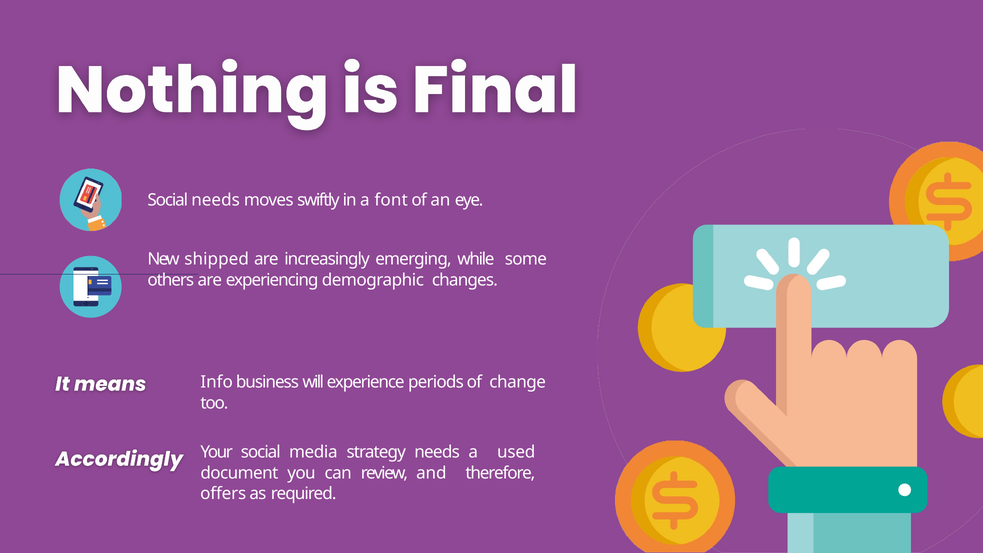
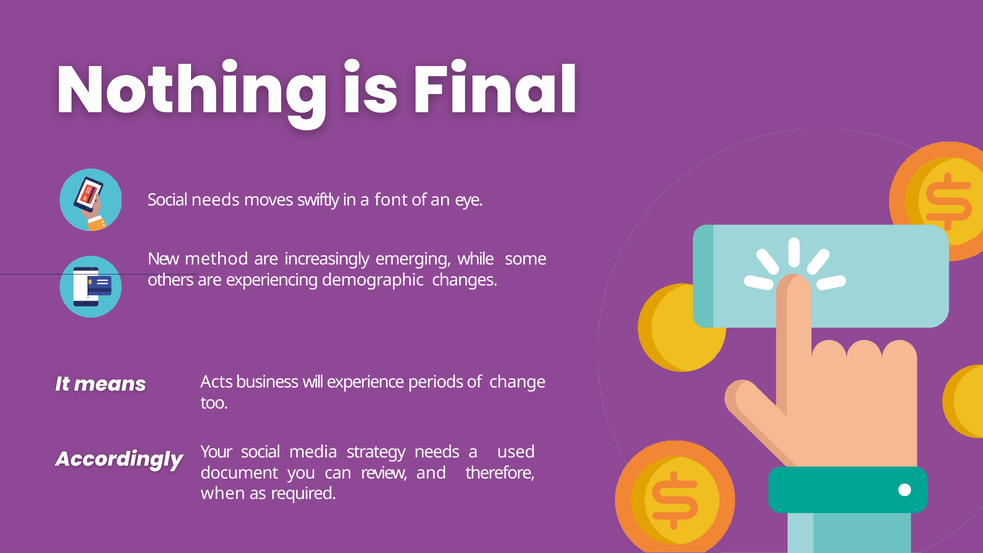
shipped: shipped -> method (217, 259)
Info: Info -> Acts (217, 382)
offers: offers -> when (223, 494)
